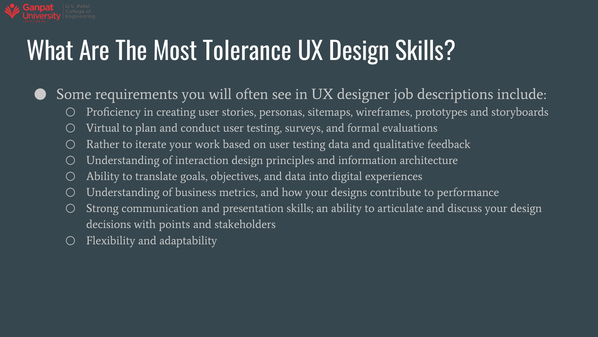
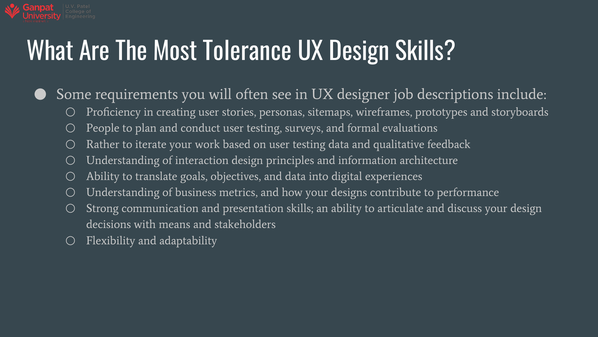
Virtual: Virtual -> People (103, 128)
points: points -> means (175, 224)
